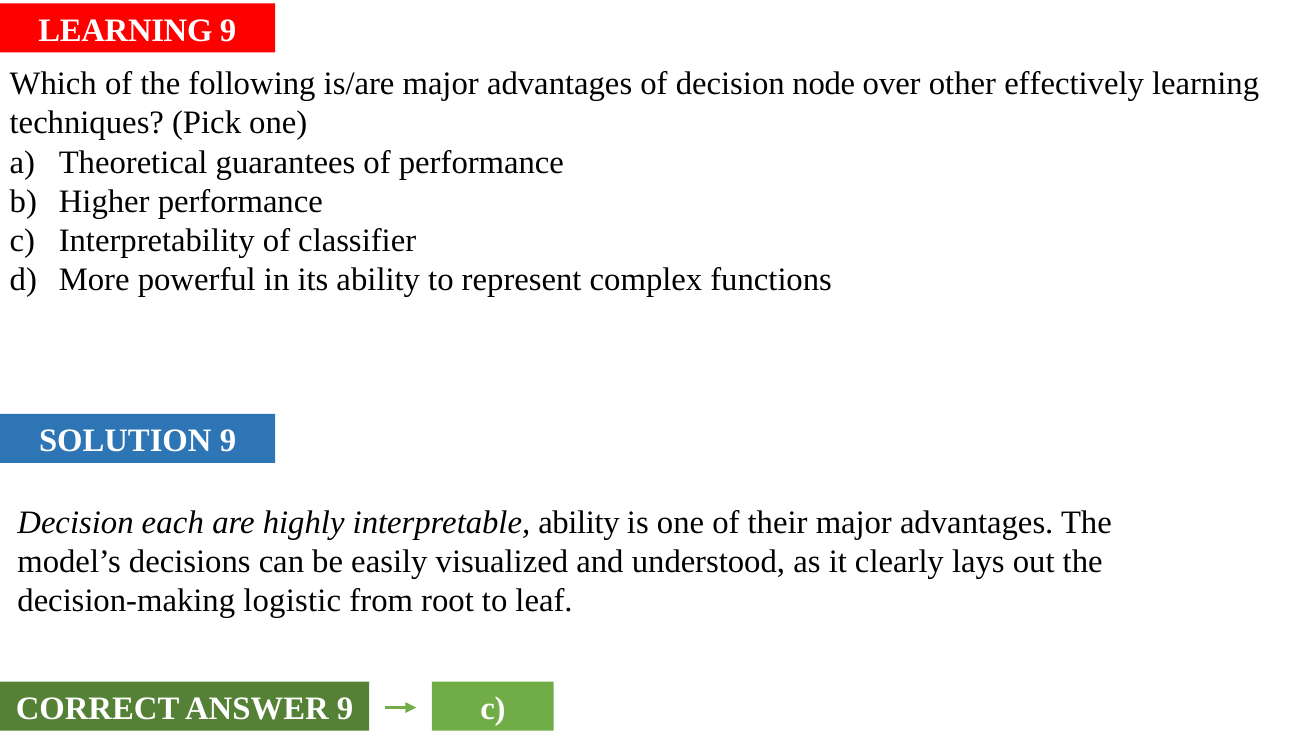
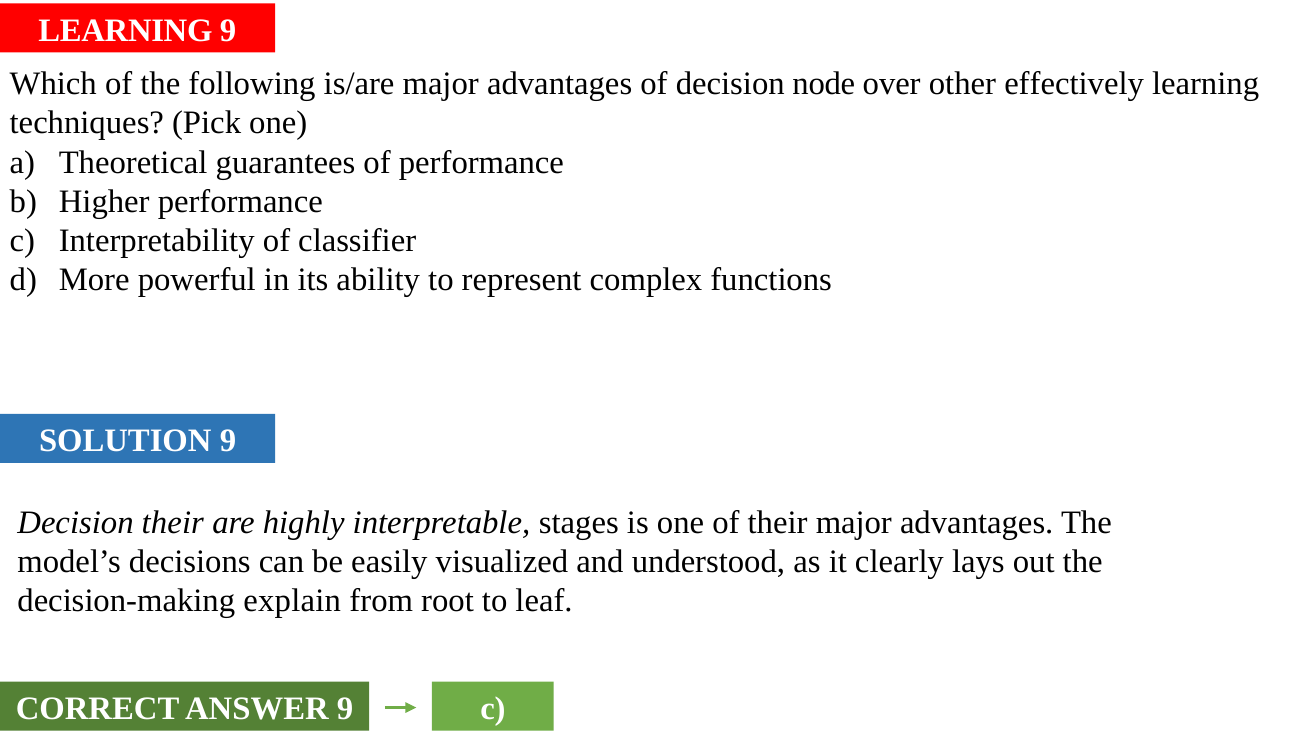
Decision each: each -> their (173, 523)
interpretable ability: ability -> stages (579, 523)
logistic: logistic -> explain (292, 601)
